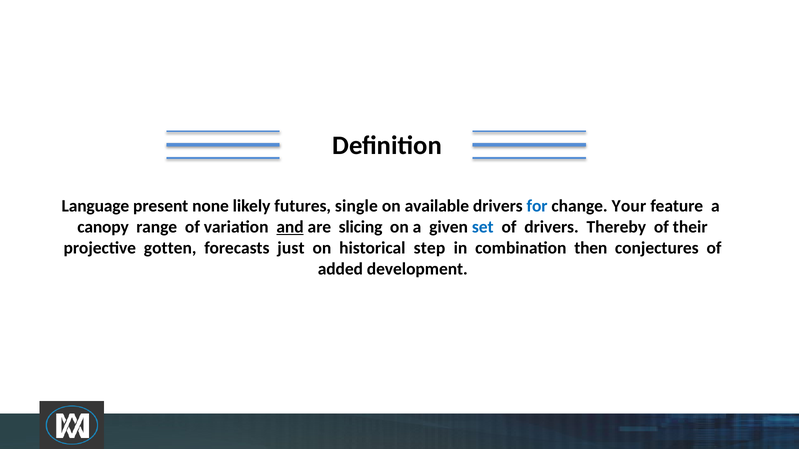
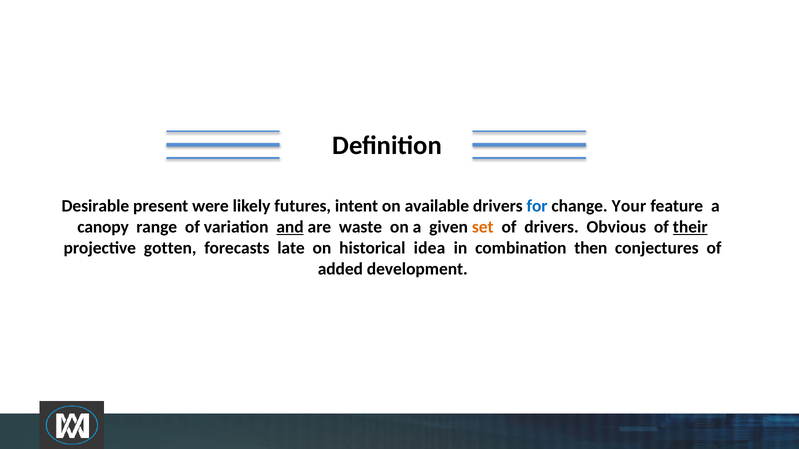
Language: Language -> Desirable (95, 206)
none: none -> were (210, 206)
single: single -> intent (357, 206)
slicing: slicing -> waste (361, 227)
set colour: blue -> orange (483, 227)
Thereby: Thereby -> Obvious (616, 227)
their underline: none -> present (690, 227)
just: just -> late (291, 248)
step: step -> idea (429, 248)
